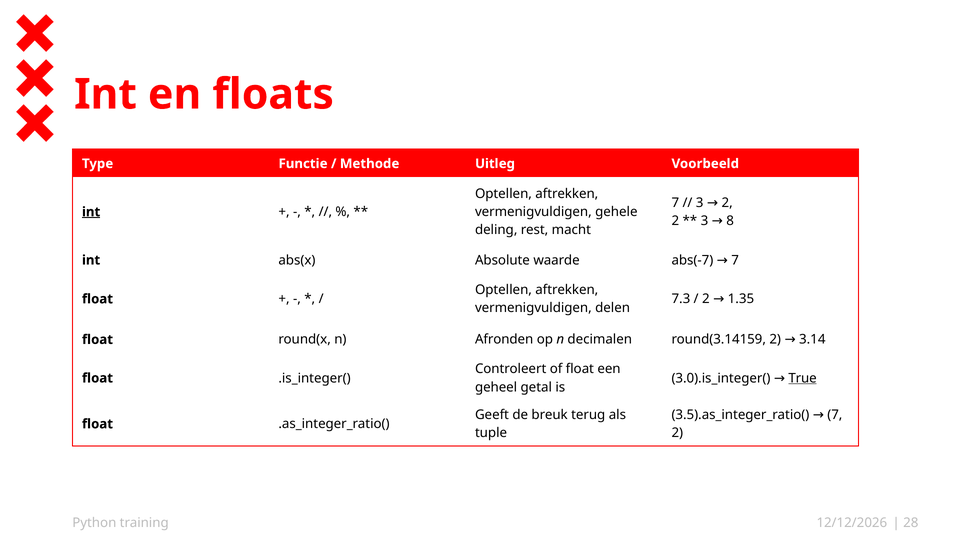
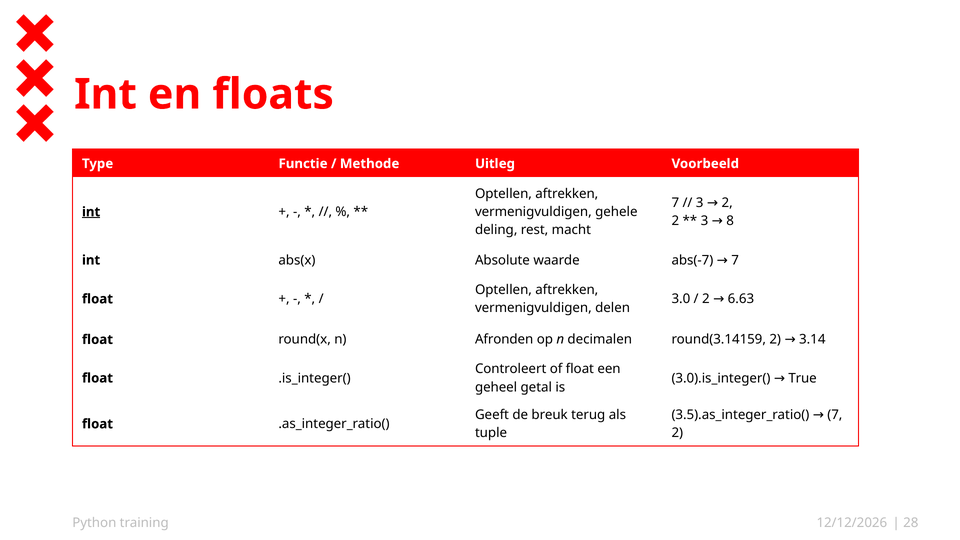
7.3: 7.3 -> 3.0 (681, 299)
1.35: 1.35 -> 6.63 (741, 299)
True underline: present -> none (803, 378)
